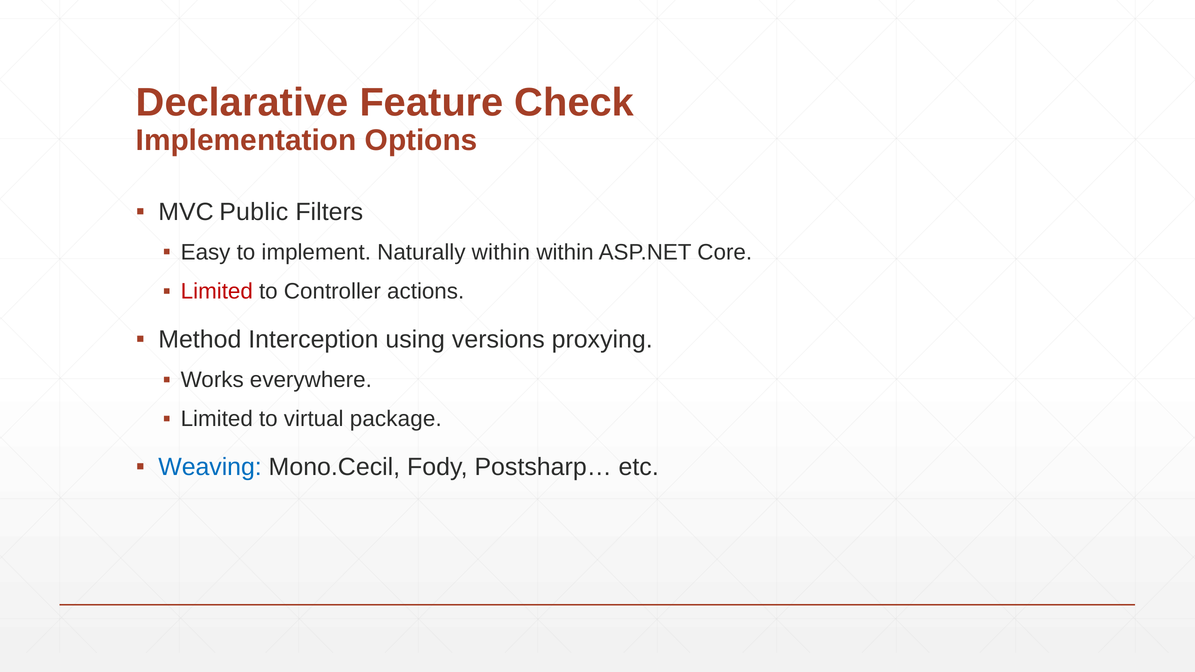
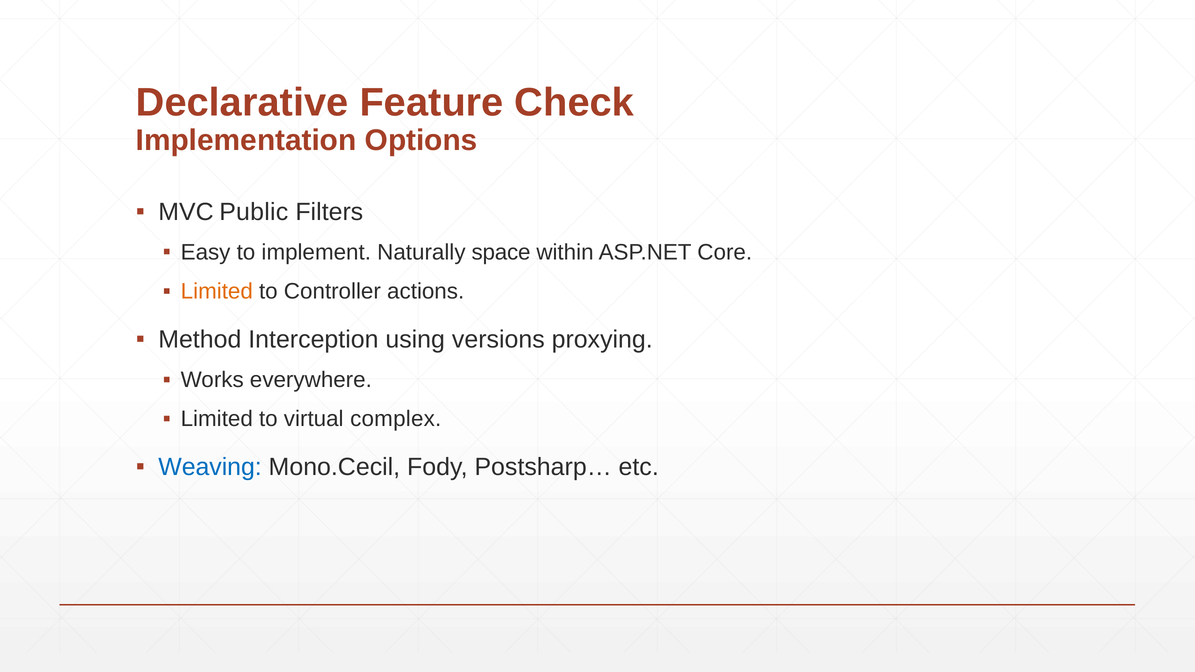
Naturally within: within -> space (501, 252)
Limited colour: red -> orange (217, 292)
package: package -> complex (396, 419)
